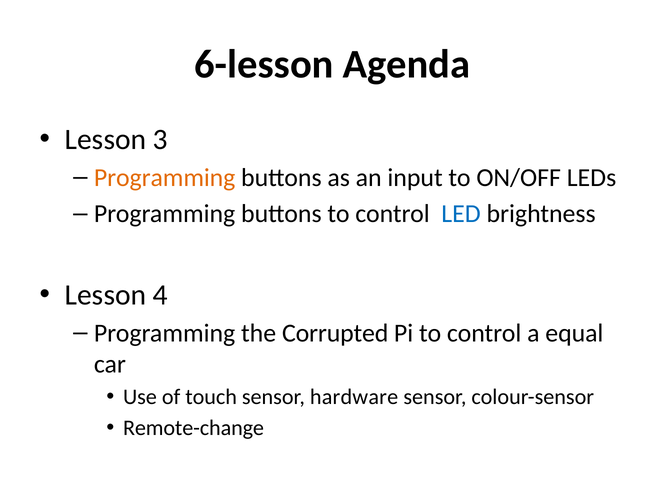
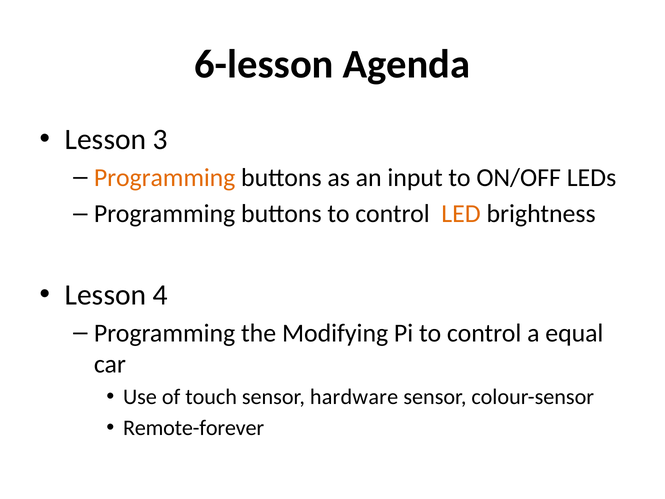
LED colour: blue -> orange (461, 214)
Corrupted: Corrupted -> Modifying (335, 333)
Remote-change: Remote-change -> Remote-forever (194, 428)
